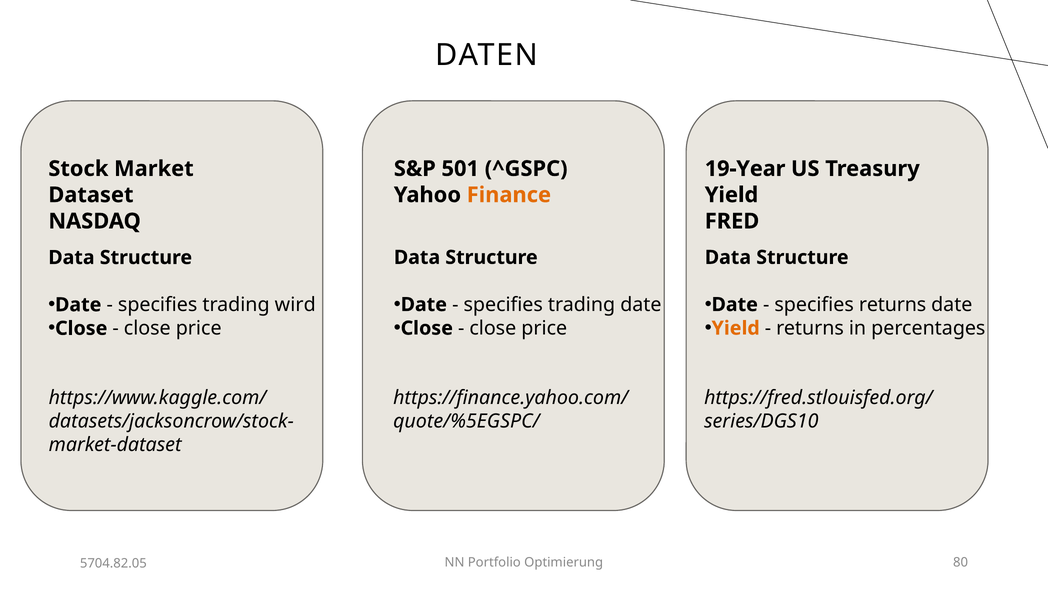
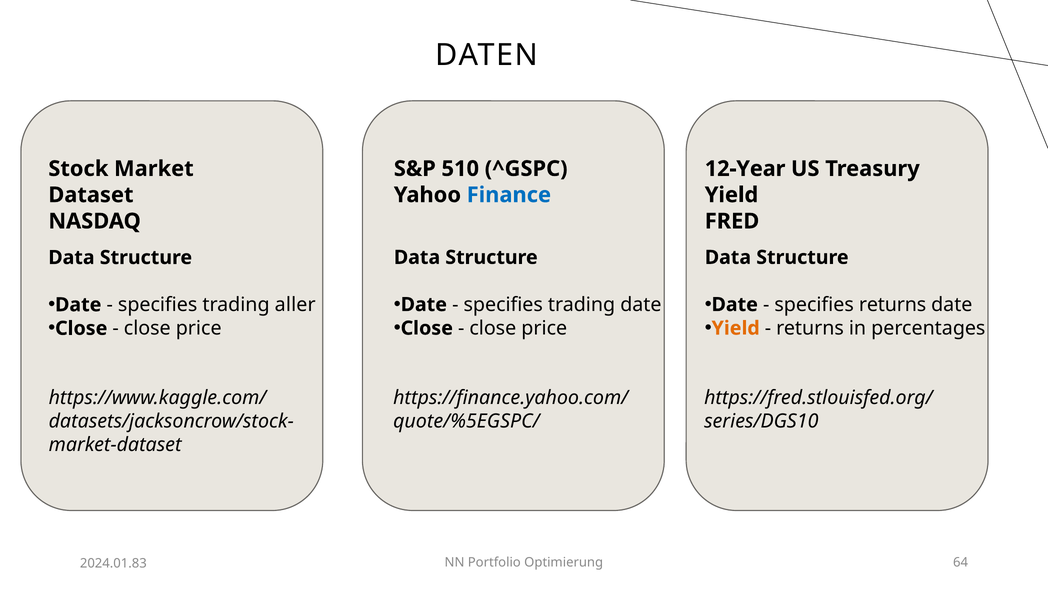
501: 501 -> 510 (460, 169)
19-Year: 19-Year -> 12-Year (745, 169)
Finance colour: orange -> blue (509, 195)
wird: wird -> aller (295, 305)
80: 80 -> 64 (961, 562)
5704.82.05: 5704.82.05 -> 2024.01.83 (113, 563)
